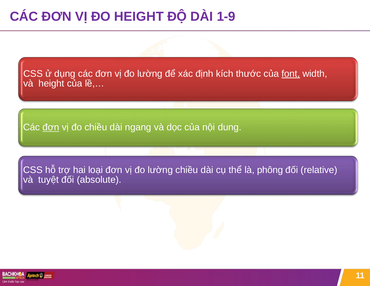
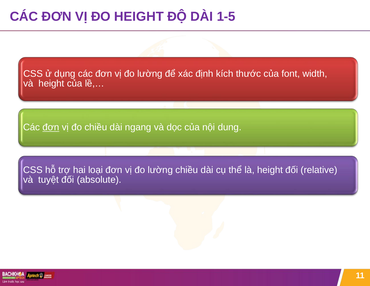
1-9: 1-9 -> 1-5 (226, 17)
font underline: present -> none (291, 74)
là phông: phông -> height (270, 170)
